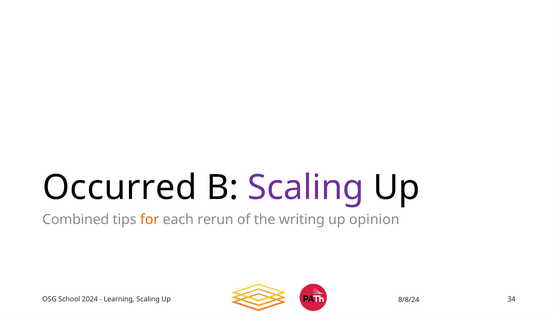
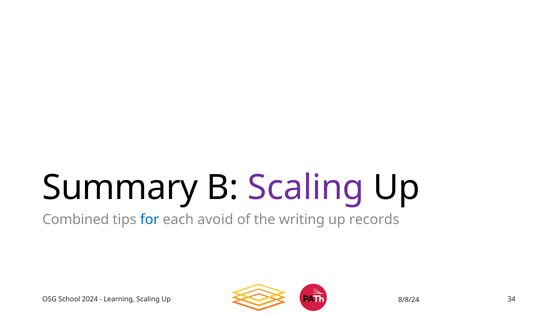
Occurred: Occurred -> Summary (120, 188)
for colour: orange -> blue (150, 220)
rerun: rerun -> avoid (215, 220)
opinion: opinion -> records (374, 220)
